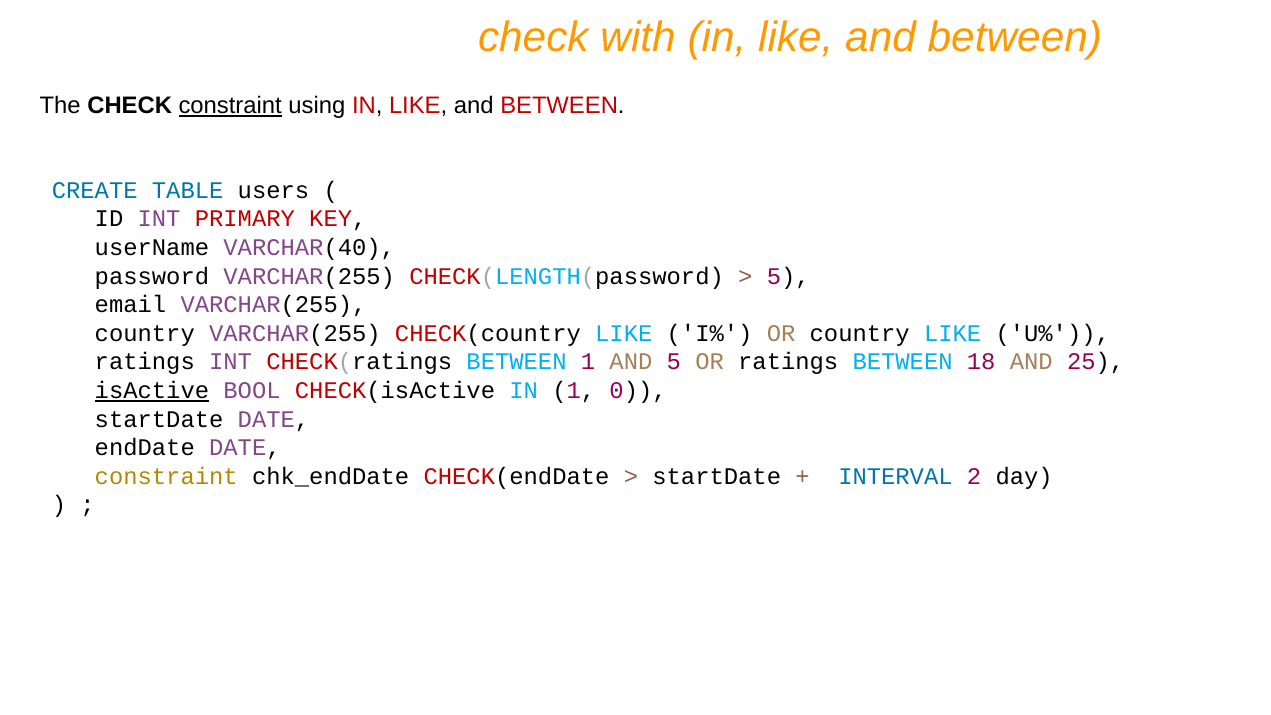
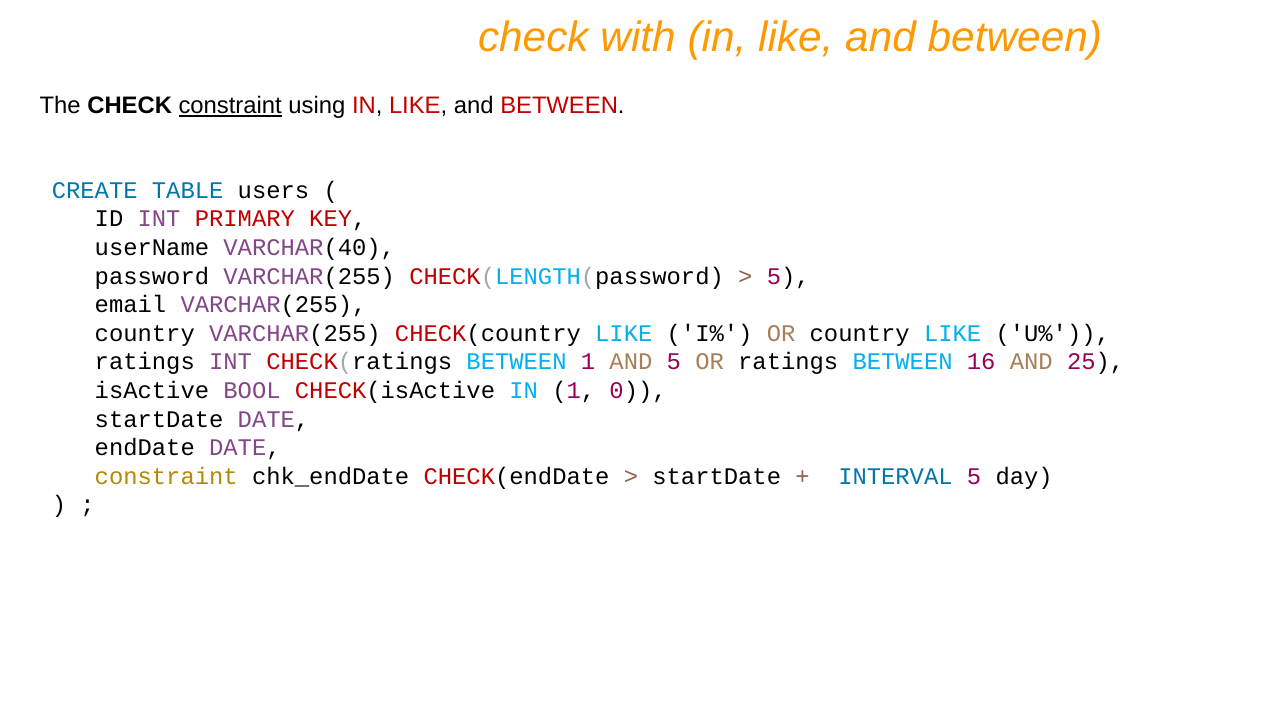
18: 18 -> 16 (981, 362)
isActive underline: present -> none (152, 391)
INTERVAL 2: 2 -> 5 (974, 476)
